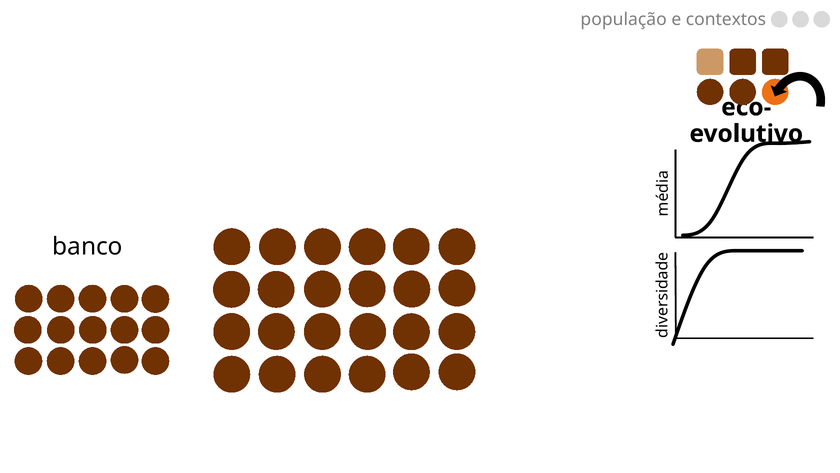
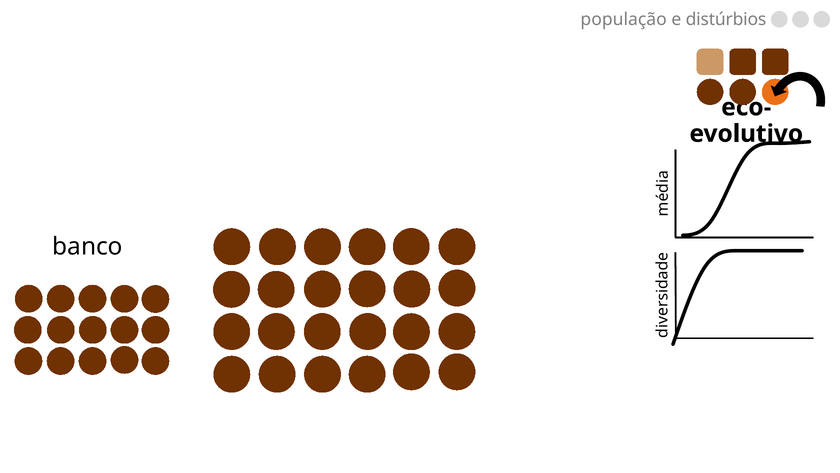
contextos: contextos -> distúrbios (726, 20)
